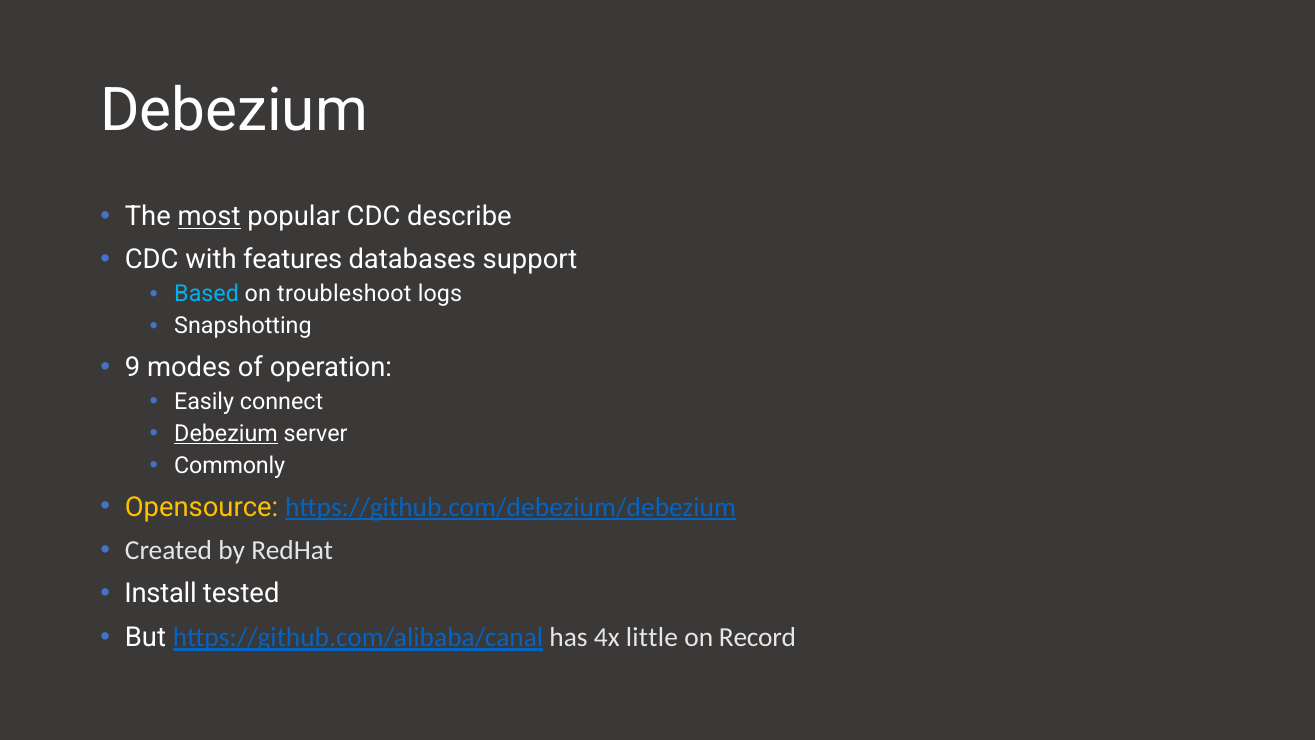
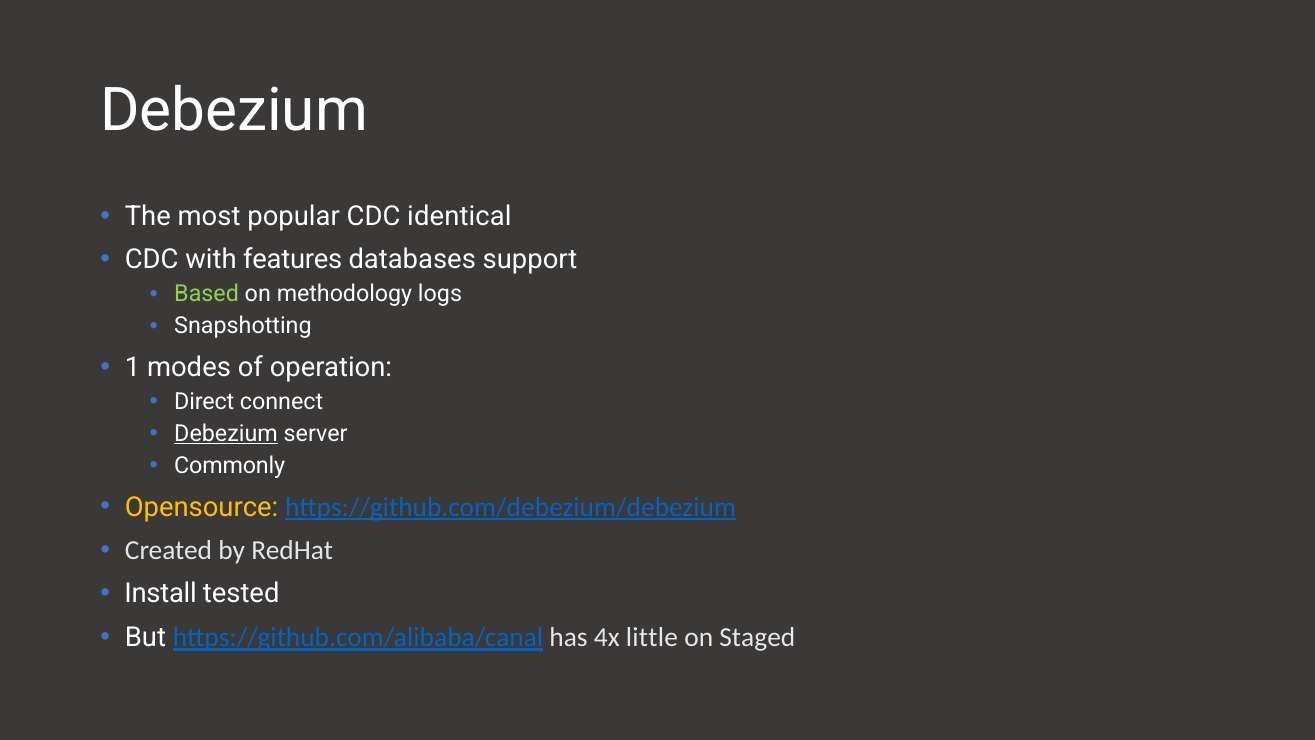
most underline: present -> none (209, 216)
describe: describe -> identical (459, 216)
Based colour: light blue -> light green (207, 294)
troubleshoot: troubleshoot -> methodology (344, 294)
9: 9 -> 1 (133, 367)
Easily: Easily -> Direct (204, 401)
Record: Record -> Staged (757, 637)
